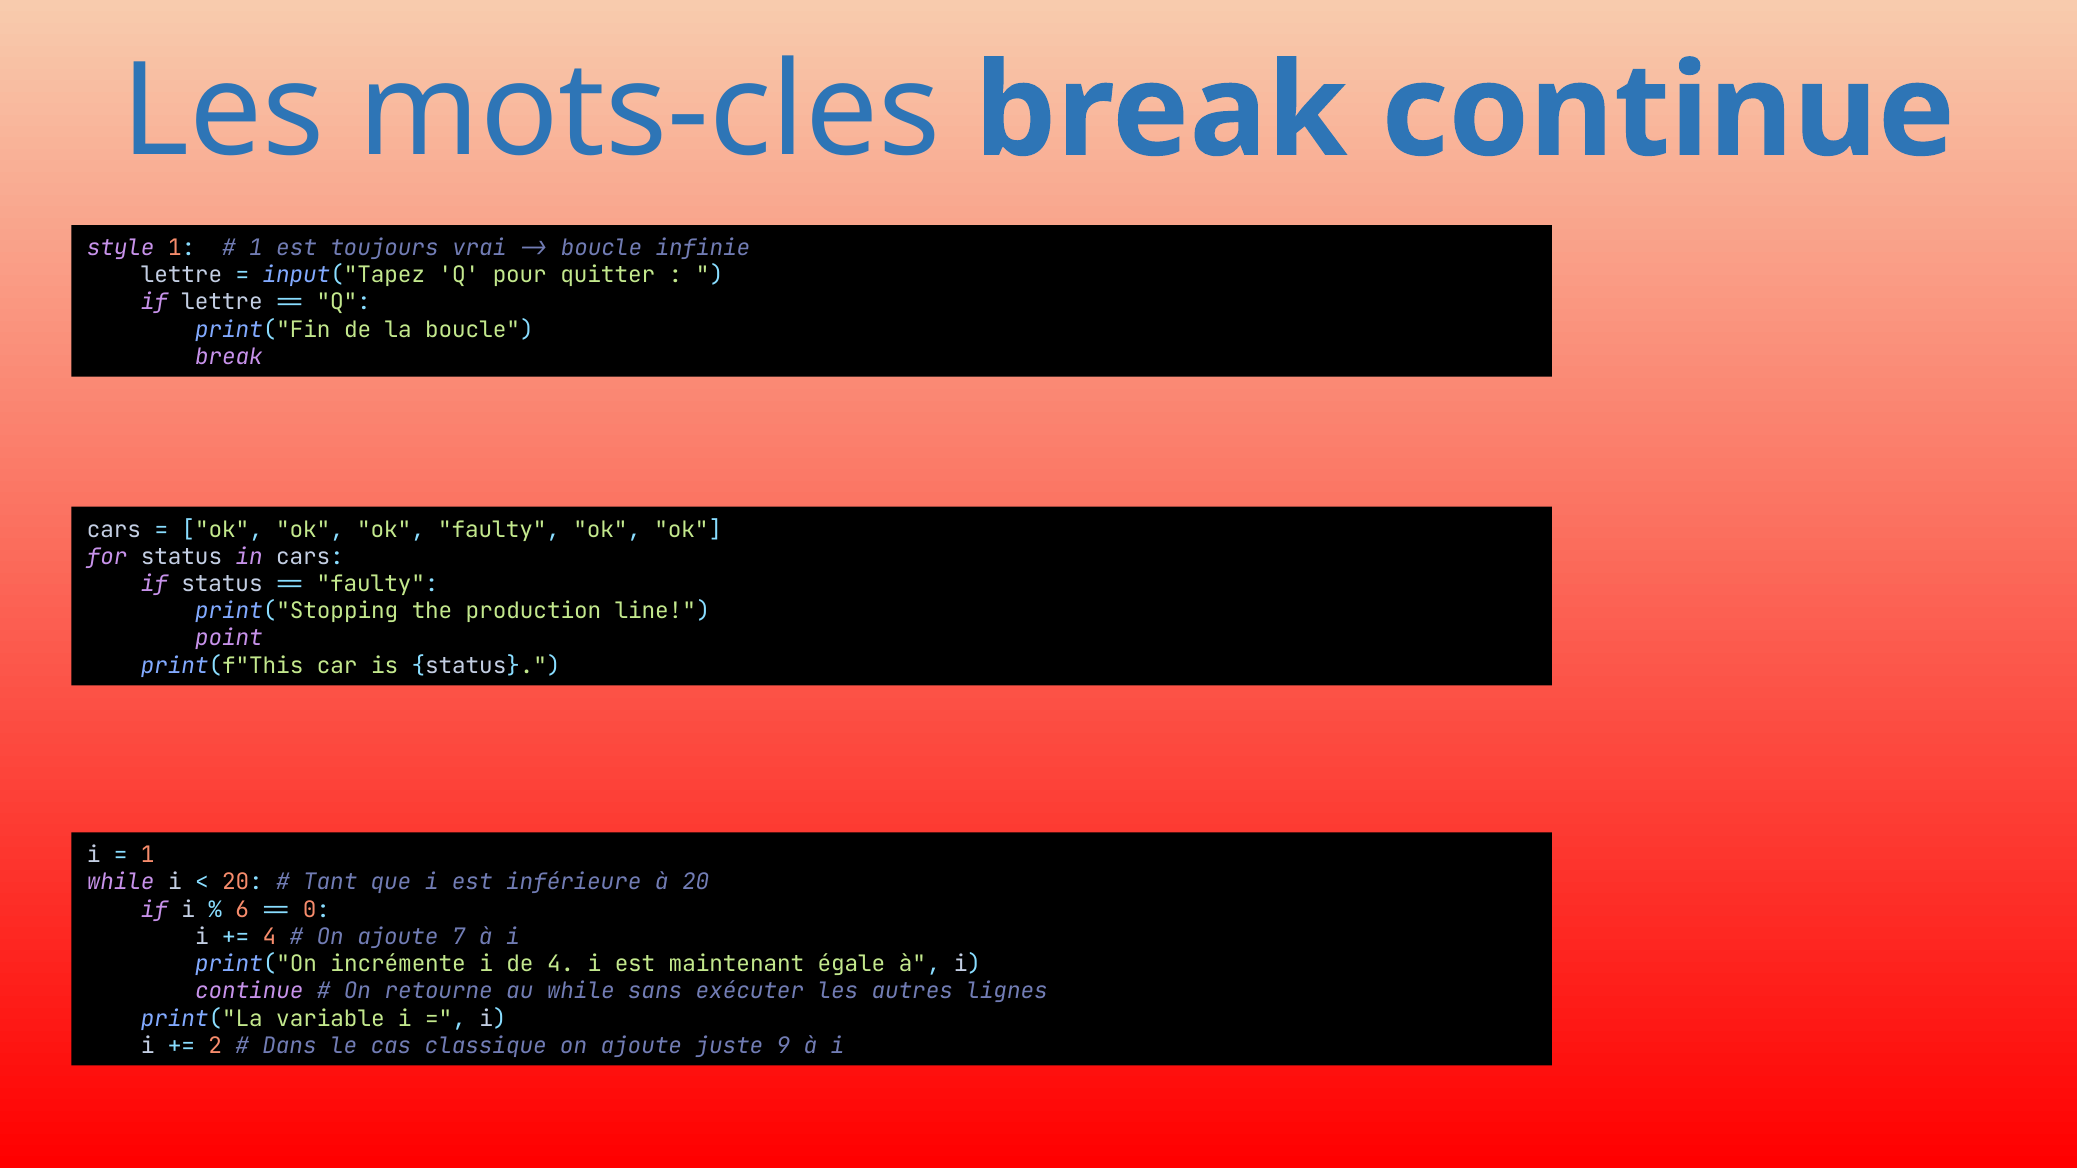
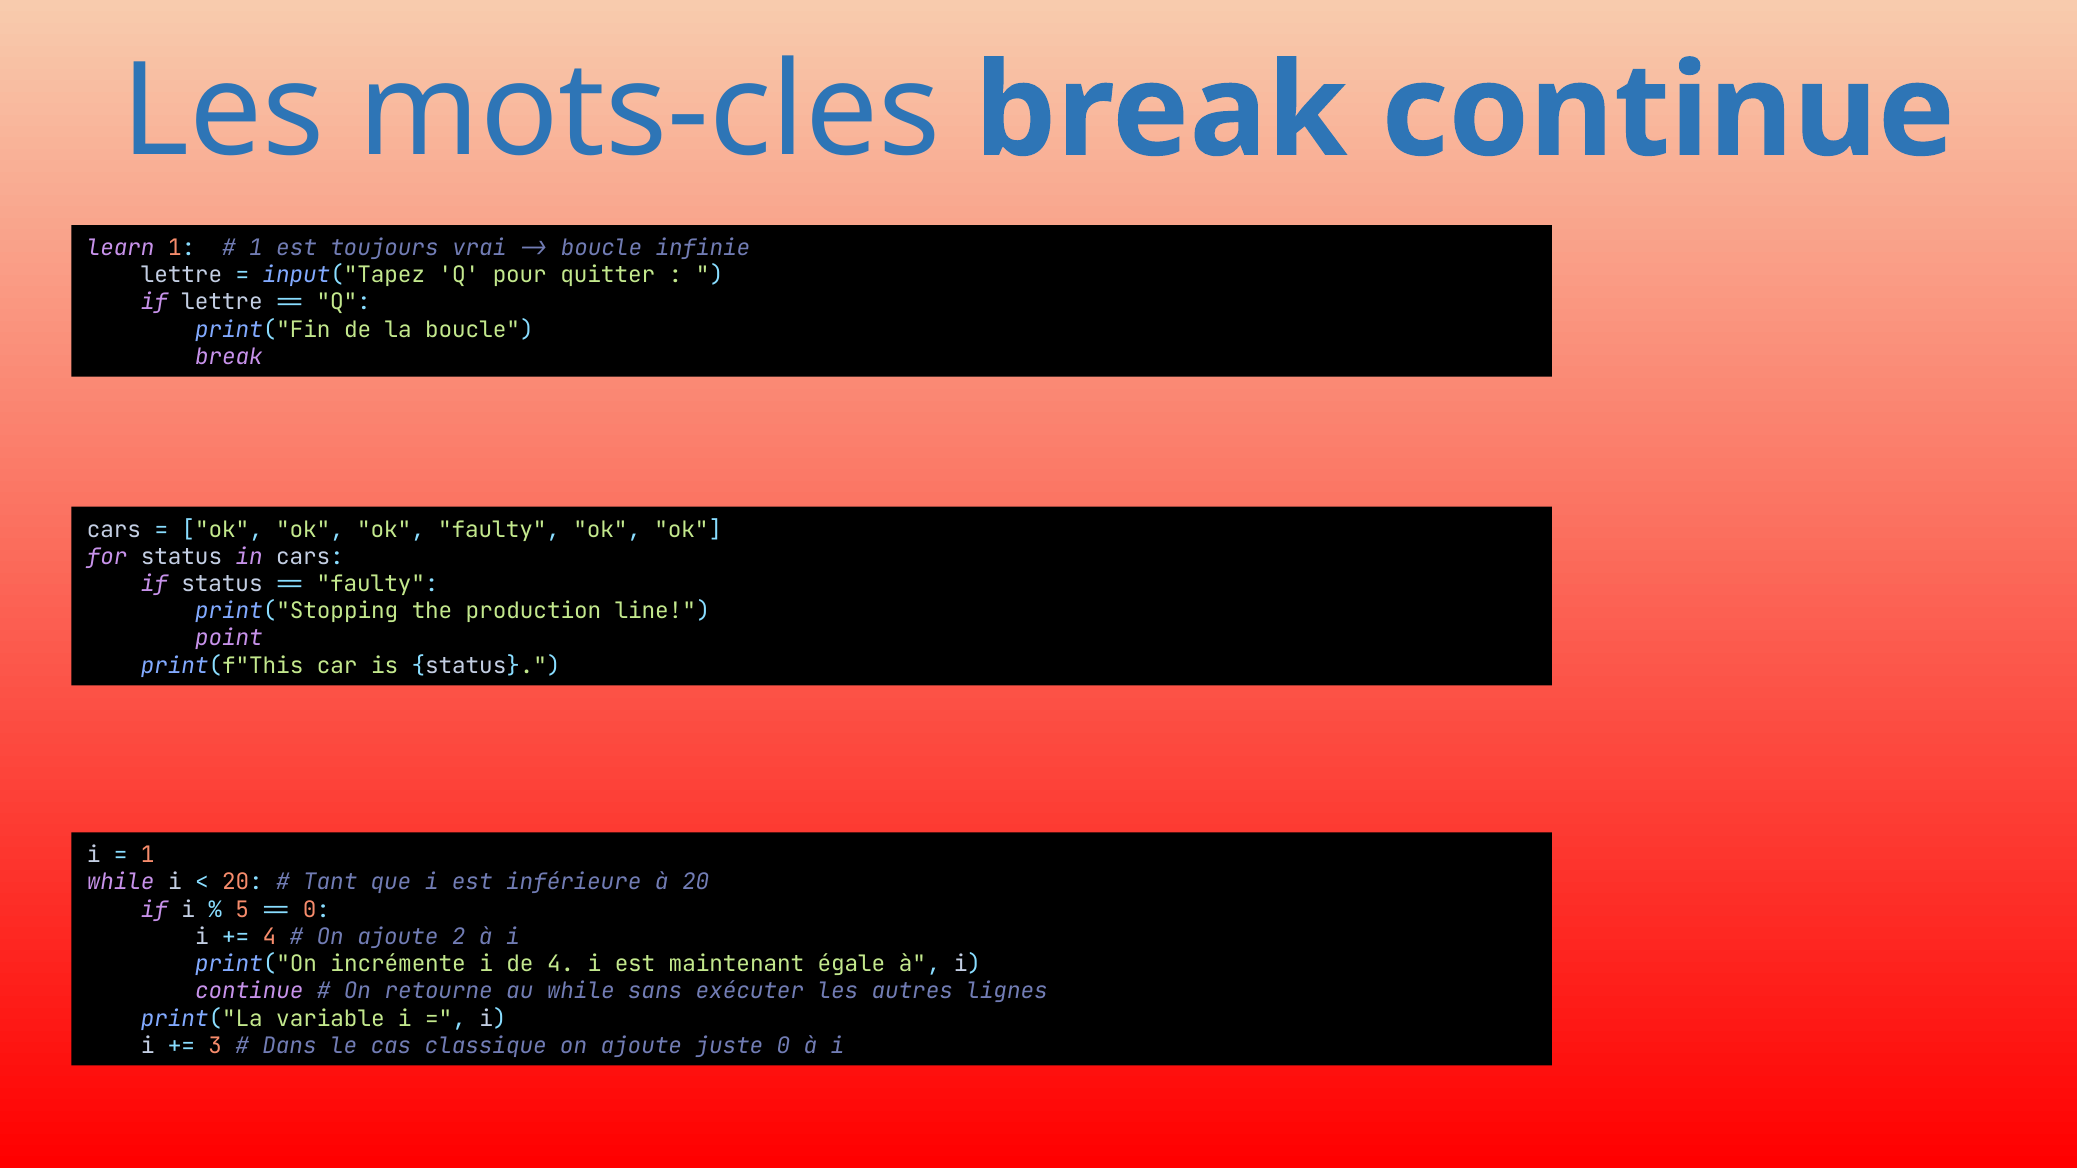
style: style -> learn (121, 248)
6: 6 -> 5 (242, 910)
7: 7 -> 2 (459, 937)
2: 2 -> 3 (215, 1046)
juste 9: 9 -> 0 (784, 1046)
